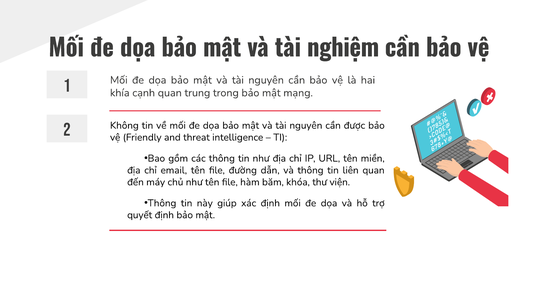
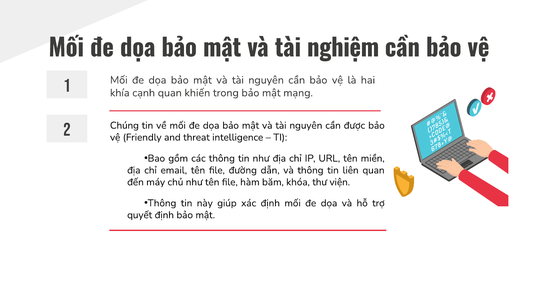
trung: trung -> khiến (197, 93)
Không: Không -> Chúng (124, 126)
